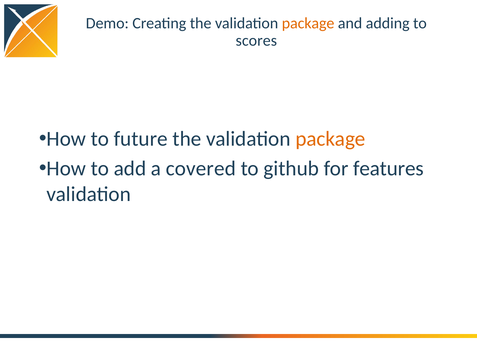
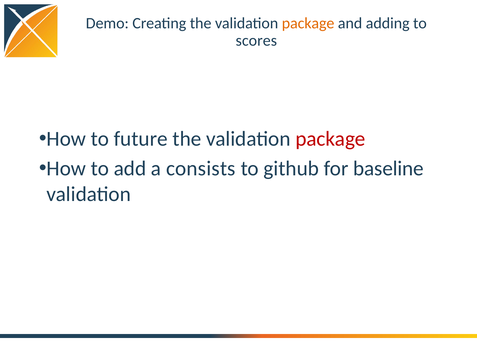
package colour: orange -> red (330, 139)
covered: covered -> consists (201, 168)
features: features -> baseline (388, 168)
